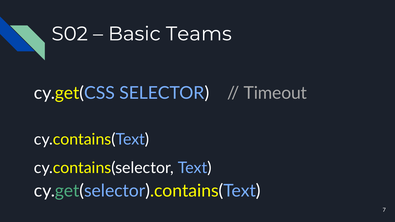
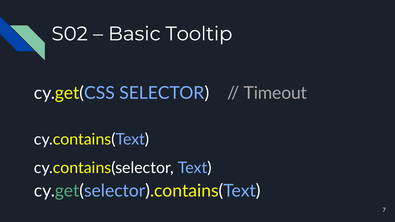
Teams: Teams -> Tooltip (199, 34)
